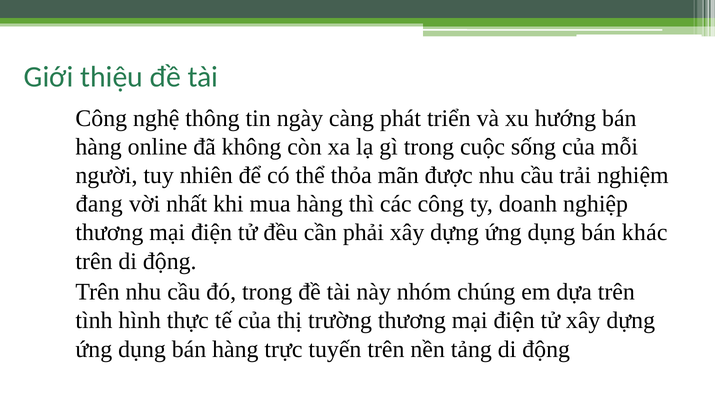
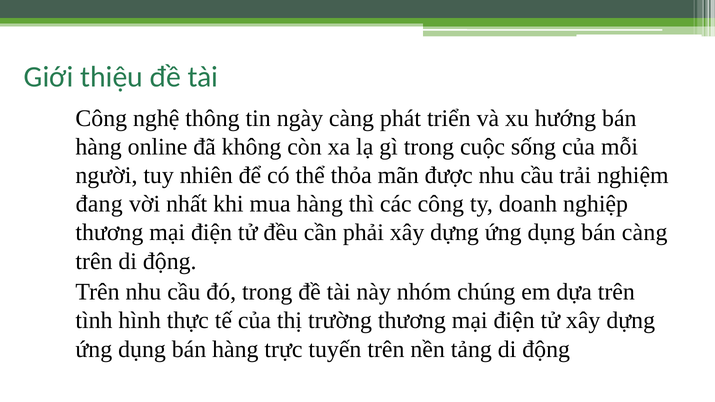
bán khác: khác -> càng (645, 233)
